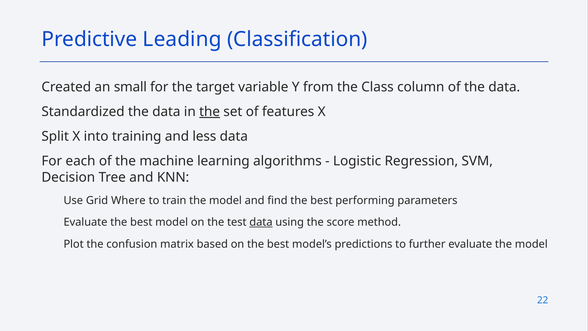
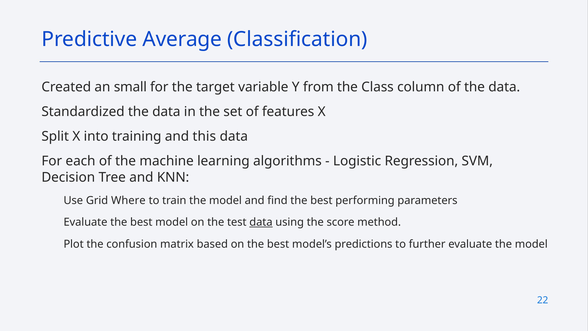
Leading: Leading -> Average (182, 39)
the underline: present -> none (210, 112)
less: less -> this (204, 136)
